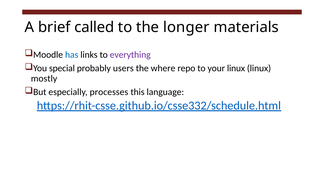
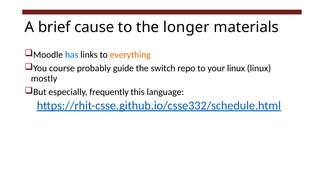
called: called -> cause (94, 27)
everything colour: purple -> orange (130, 55)
special: special -> course (62, 68)
users: users -> guide (123, 68)
where: where -> switch (163, 68)
processes: processes -> frequently (109, 92)
